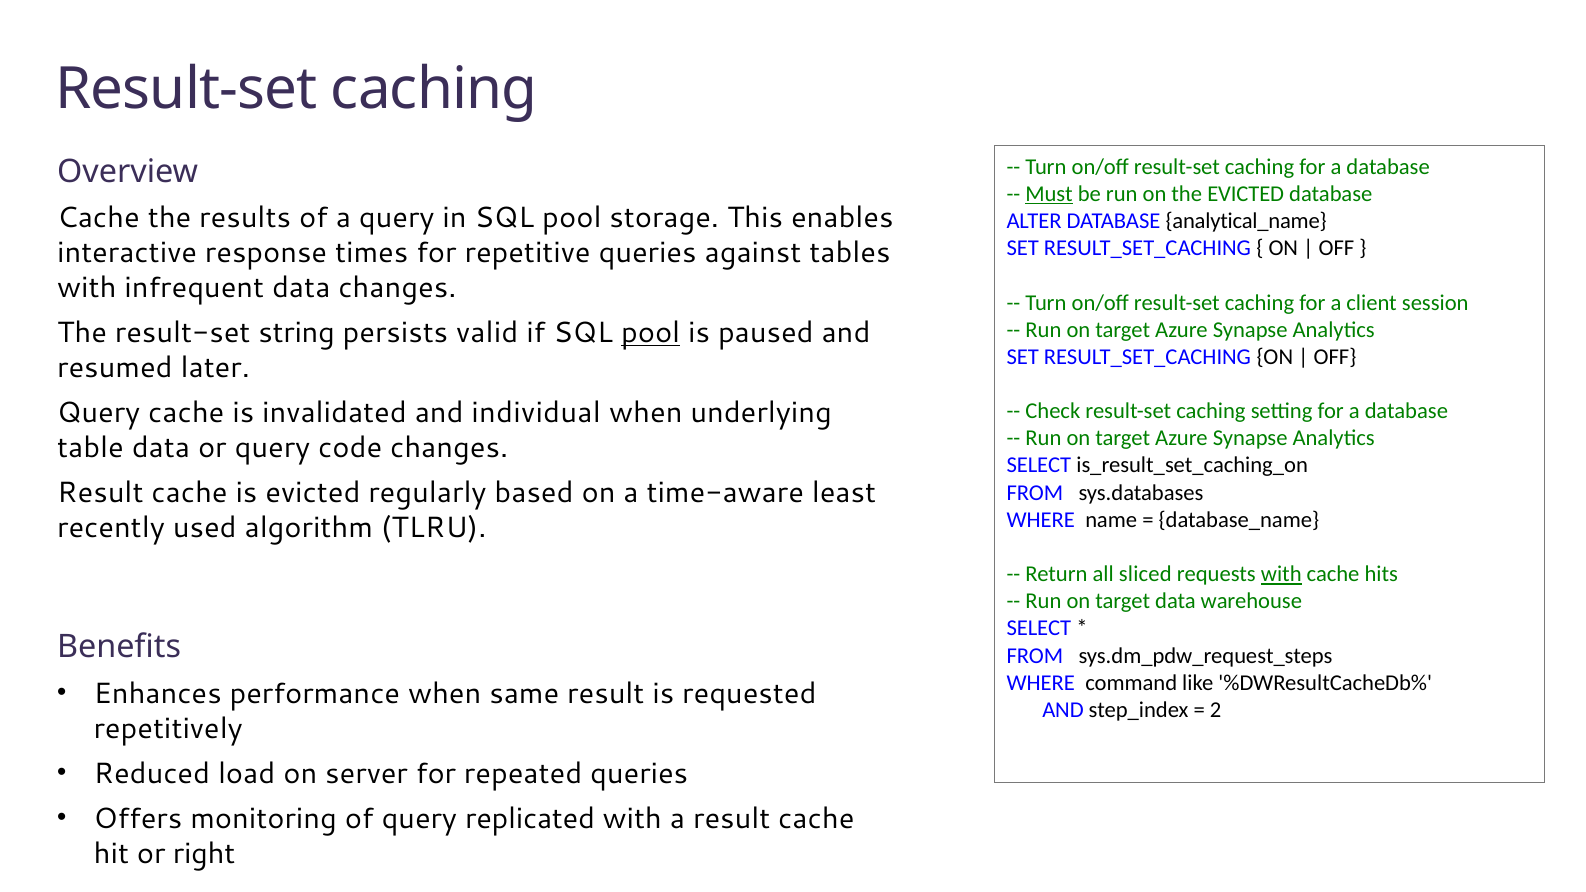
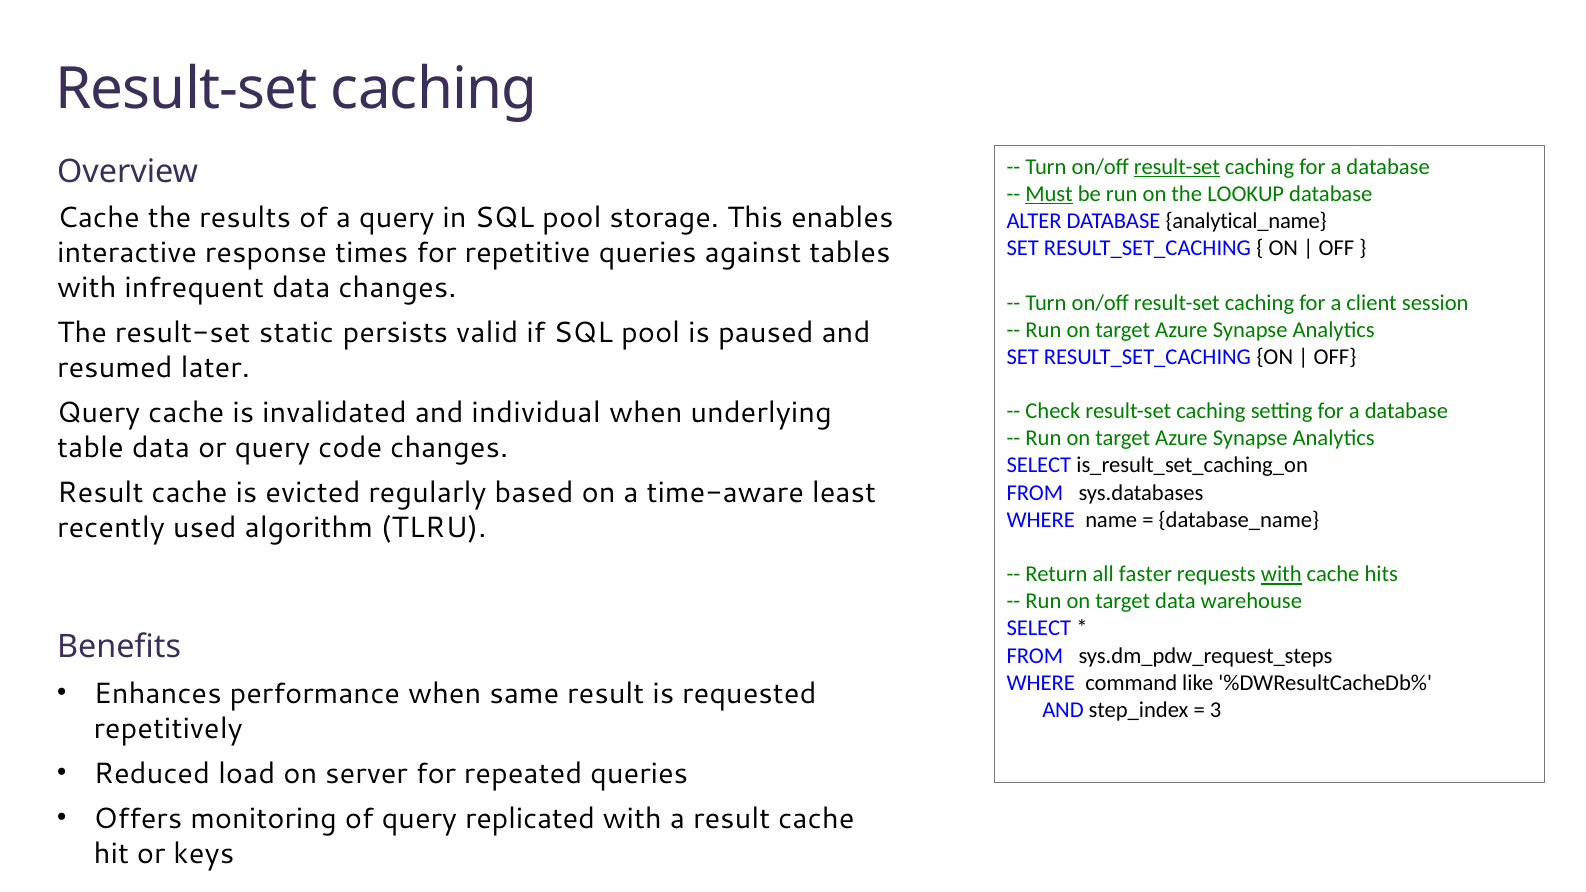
result-set underline: none -> present (1177, 167)
the EVICTED: EVICTED -> LOOKUP (1246, 194)
string: string -> static (296, 333)
pool underline: present -> none (651, 333)
sliced: sliced -> faster (1145, 574)
2: 2 -> 3 (1216, 710)
right: right -> keys (204, 854)
